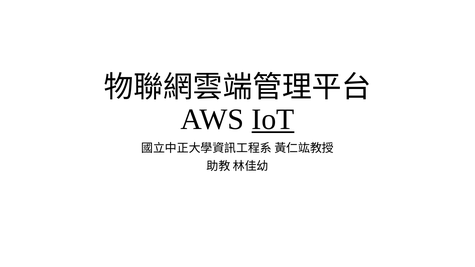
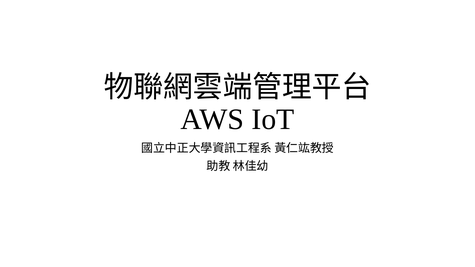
IoT underline: present -> none (273, 119)
